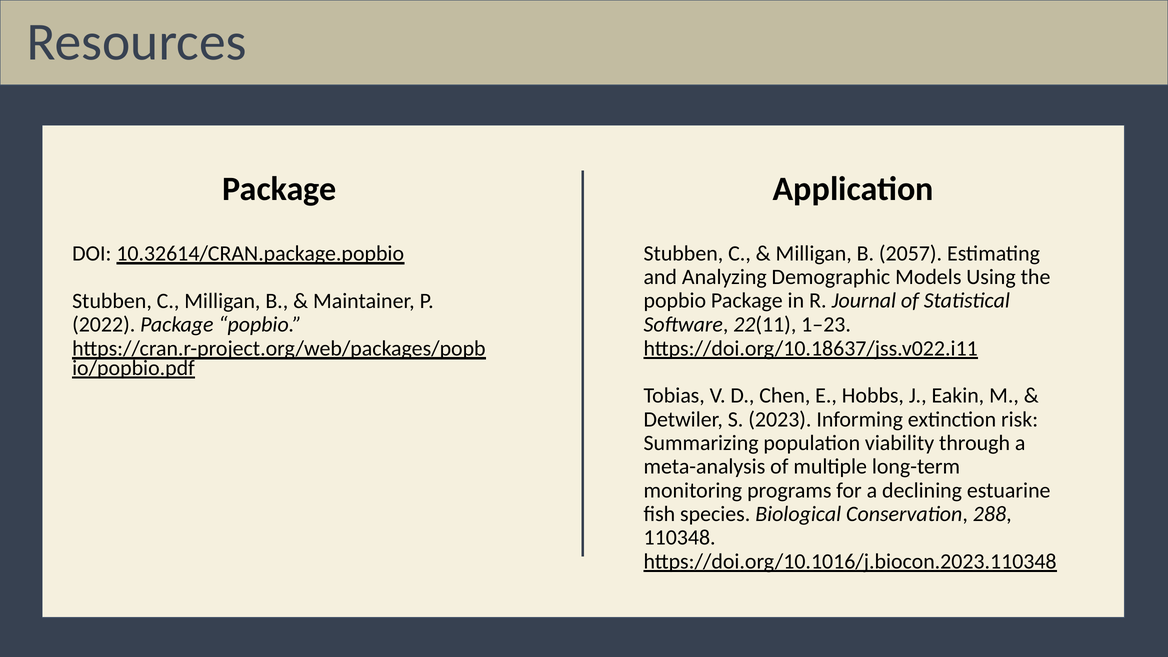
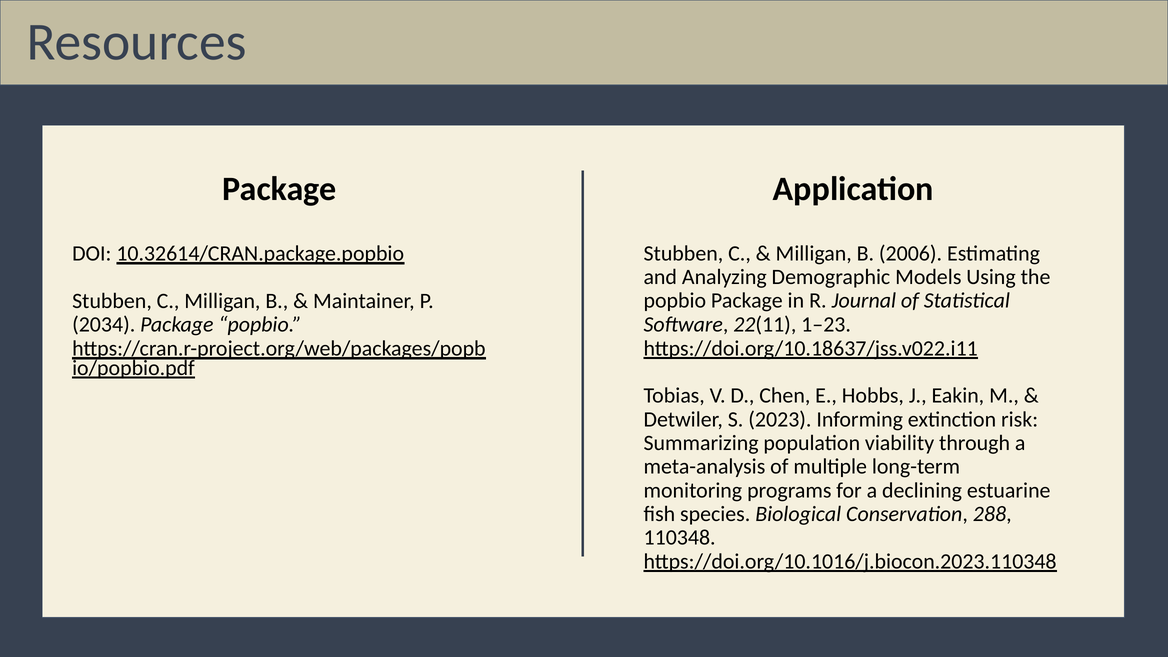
2057: 2057 -> 2006 (911, 253)
2022: 2022 -> 2034 (104, 325)
